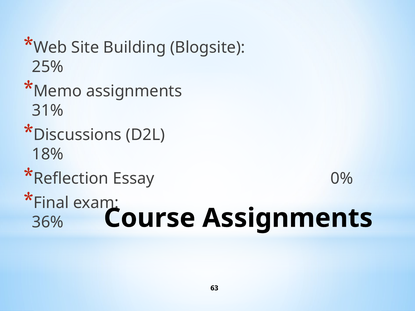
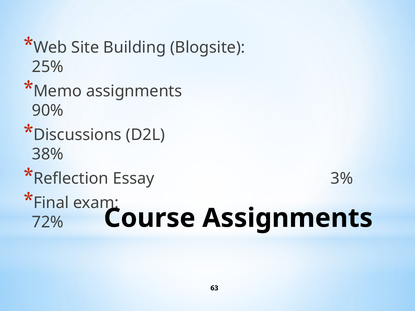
31%: 31% -> 90% (48, 111)
18%: 18% -> 38% (48, 154)
0%: 0% -> 3% (342, 179)
36%: 36% -> 72% (48, 222)
